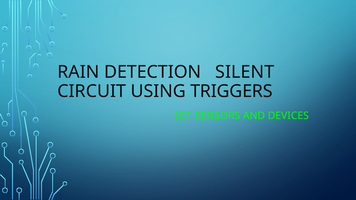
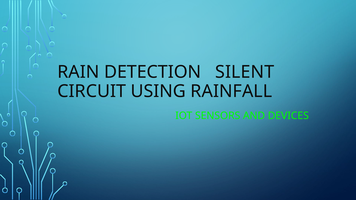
TRIGGERS: TRIGGERS -> RAINFALL (231, 91)
